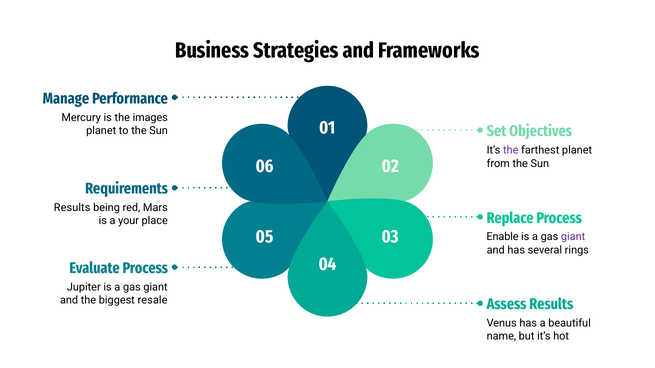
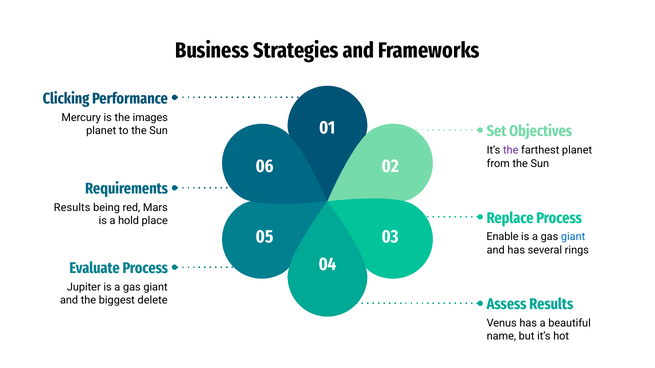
Manage: Manage -> Clicking (66, 99)
your: your -> hold (129, 221)
giant colour: purple -> blue (573, 237)
resale: resale -> delete (153, 301)
